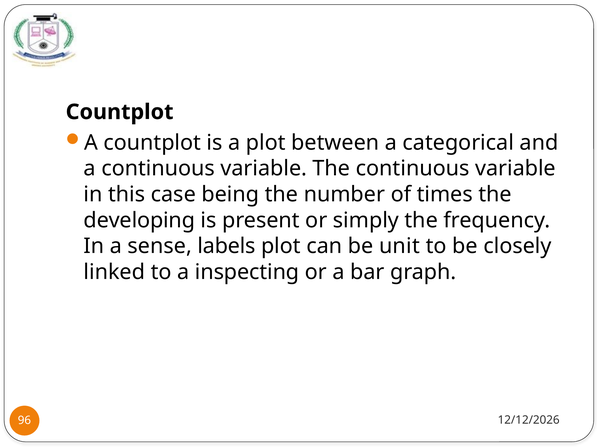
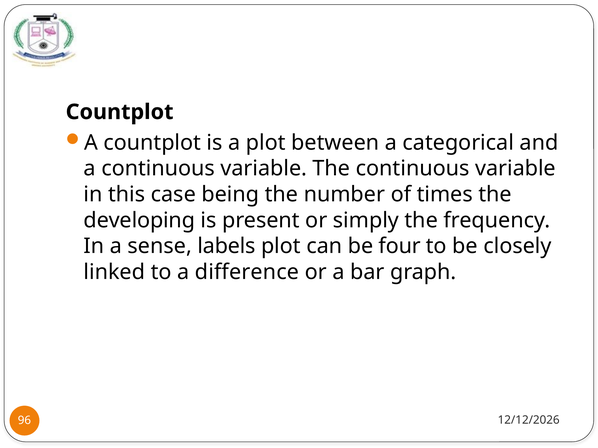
unit: unit -> four (400, 246)
inspecting: inspecting -> difference (247, 272)
